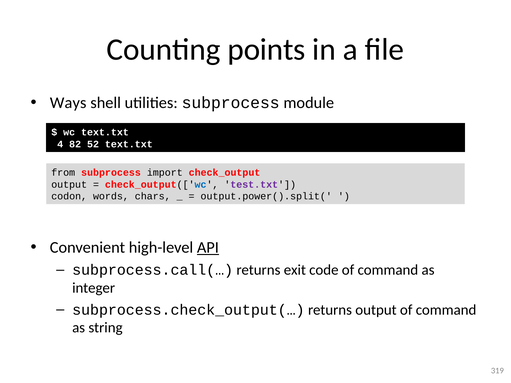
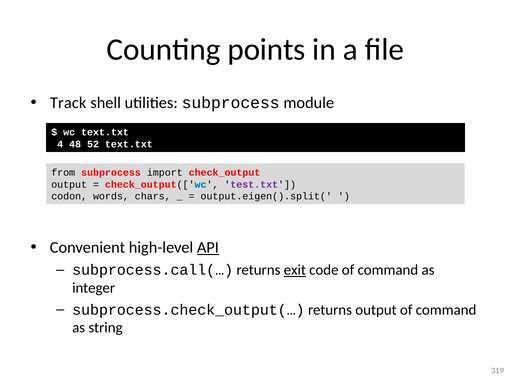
Ways: Ways -> Track (68, 103)
82: 82 -> 48 (75, 144)
output.power().split(: output.power().split( -> output.eigen().split( (266, 196)
exit underline: none -> present (295, 270)
